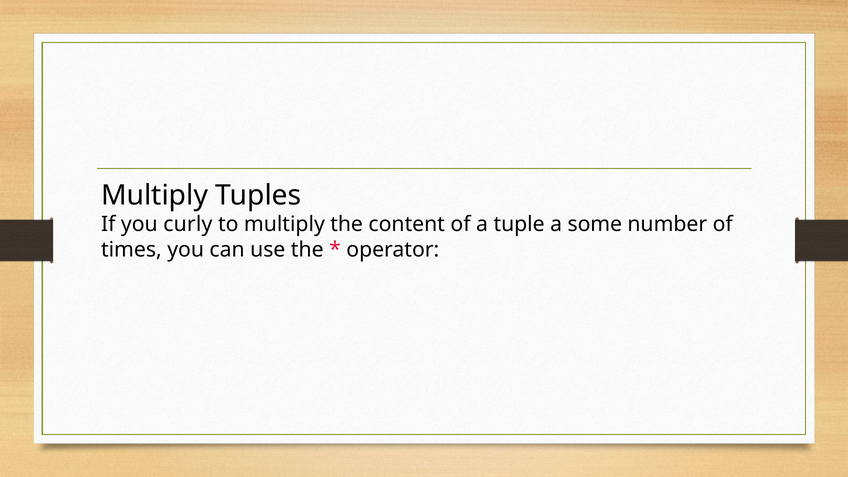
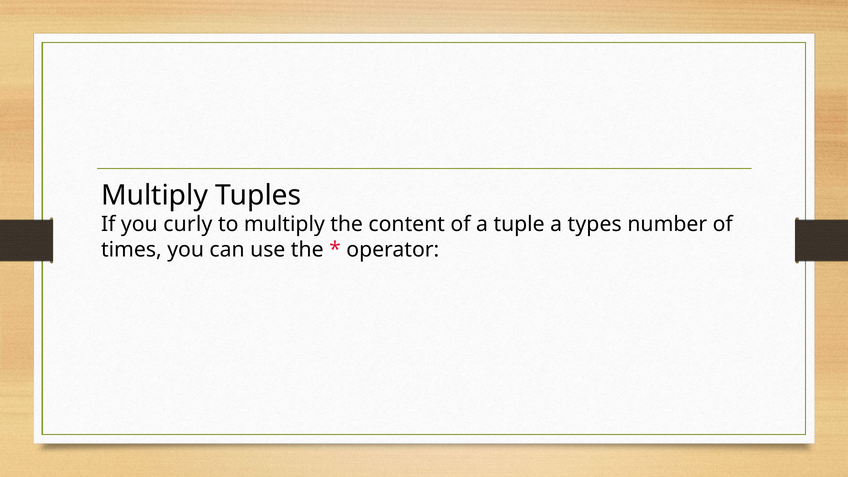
some: some -> types (595, 224)
